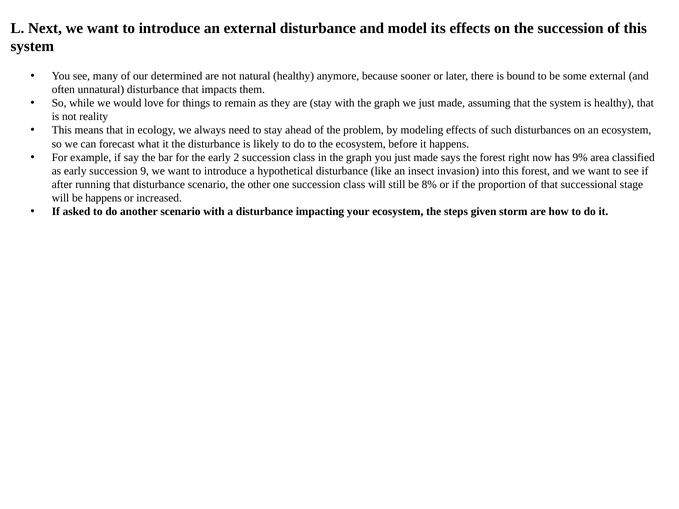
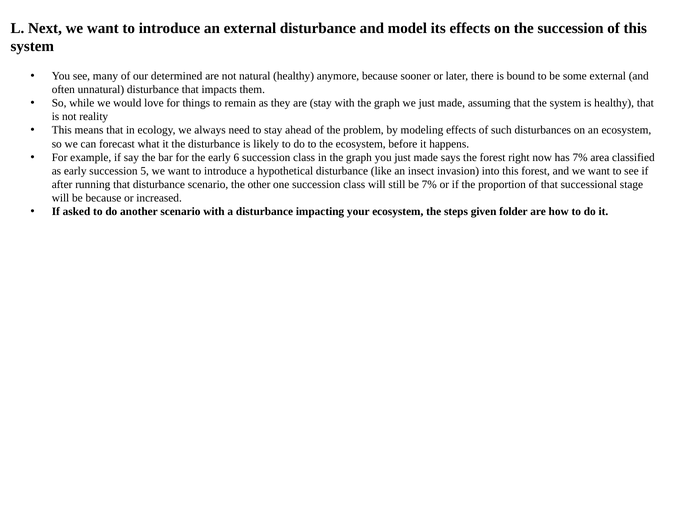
2: 2 -> 6 (236, 157)
has 9%: 9% -> 7% (580, 157)
9: 9 -> 5 (145, 171)
be 8%: 8% -> 7% (429, 185)
be happens: happens -> because (103, 198)
storm: storm -> folder (513, 212)
